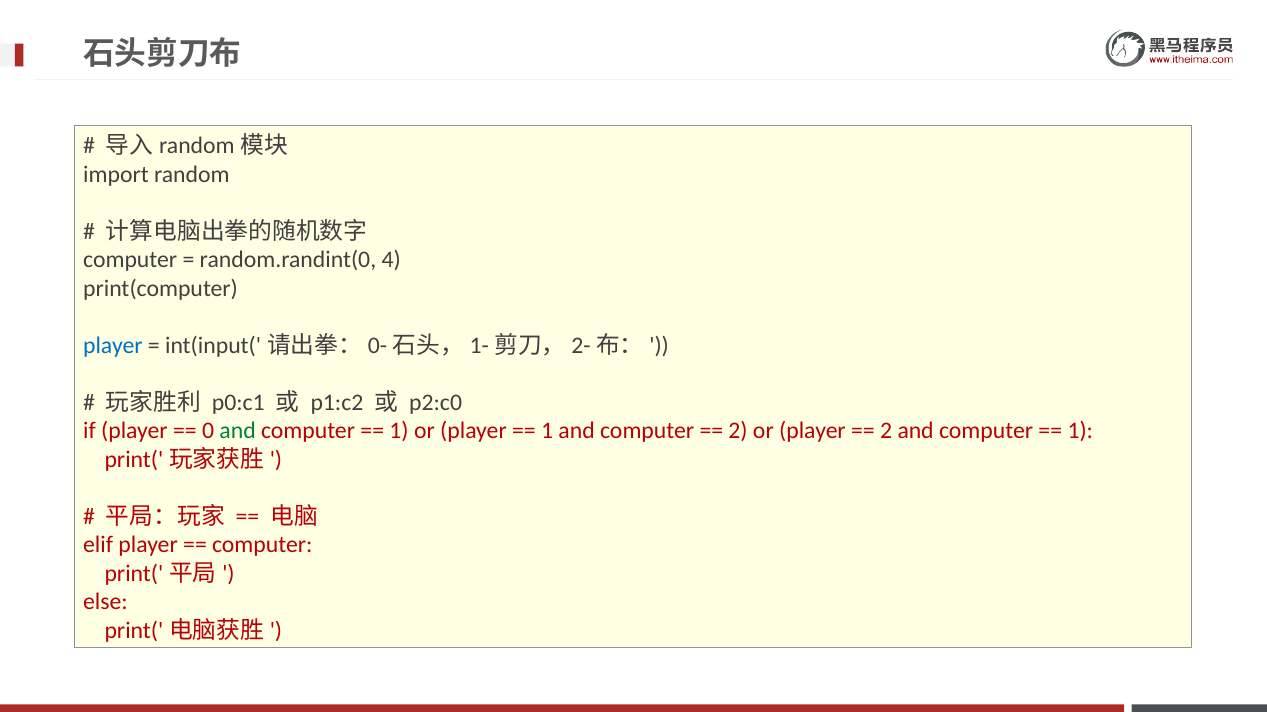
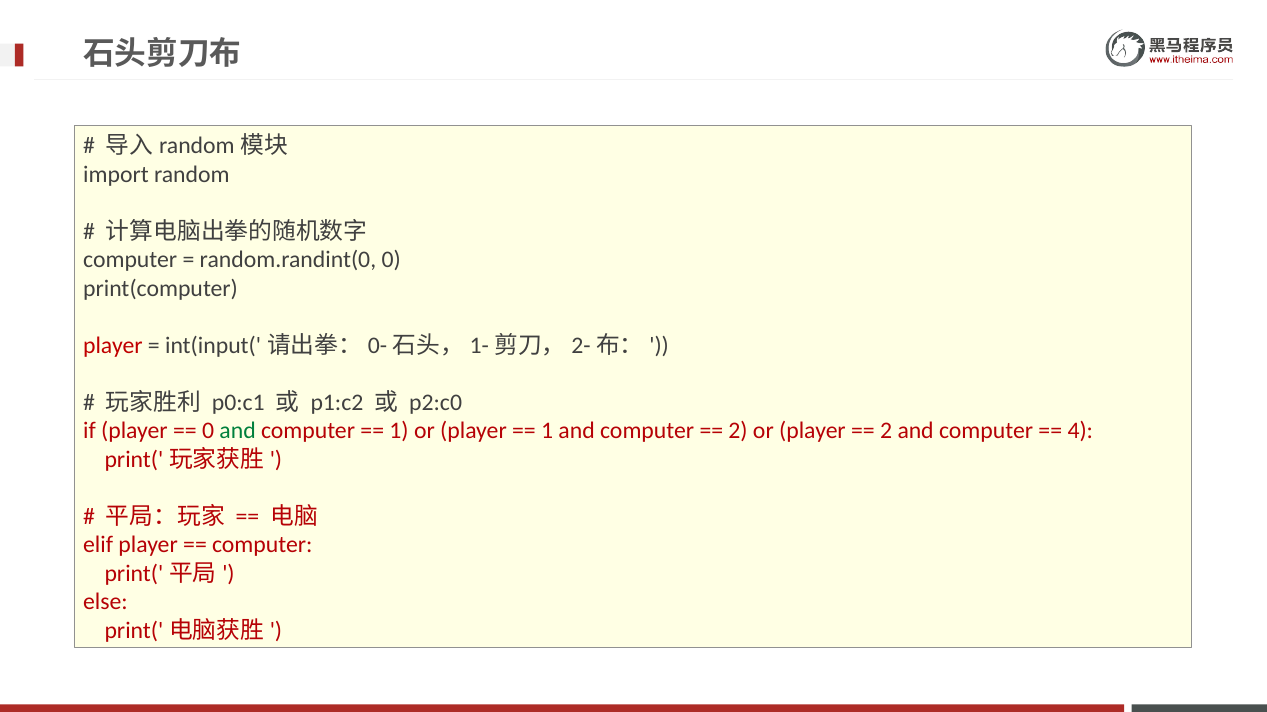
random.randint(0 4: 4 -> 0 (391, 260)
player colour: blue -> red (113, 346)
1: 1 -> 4 (1080, 431)
